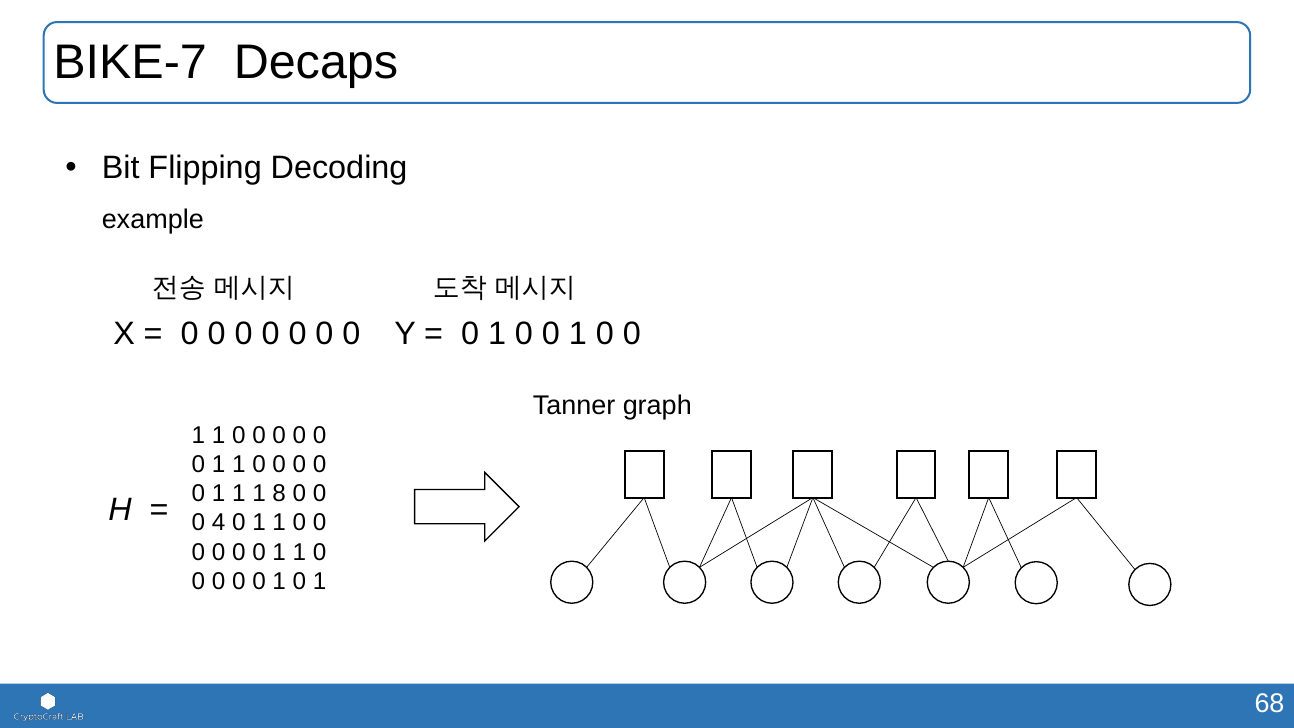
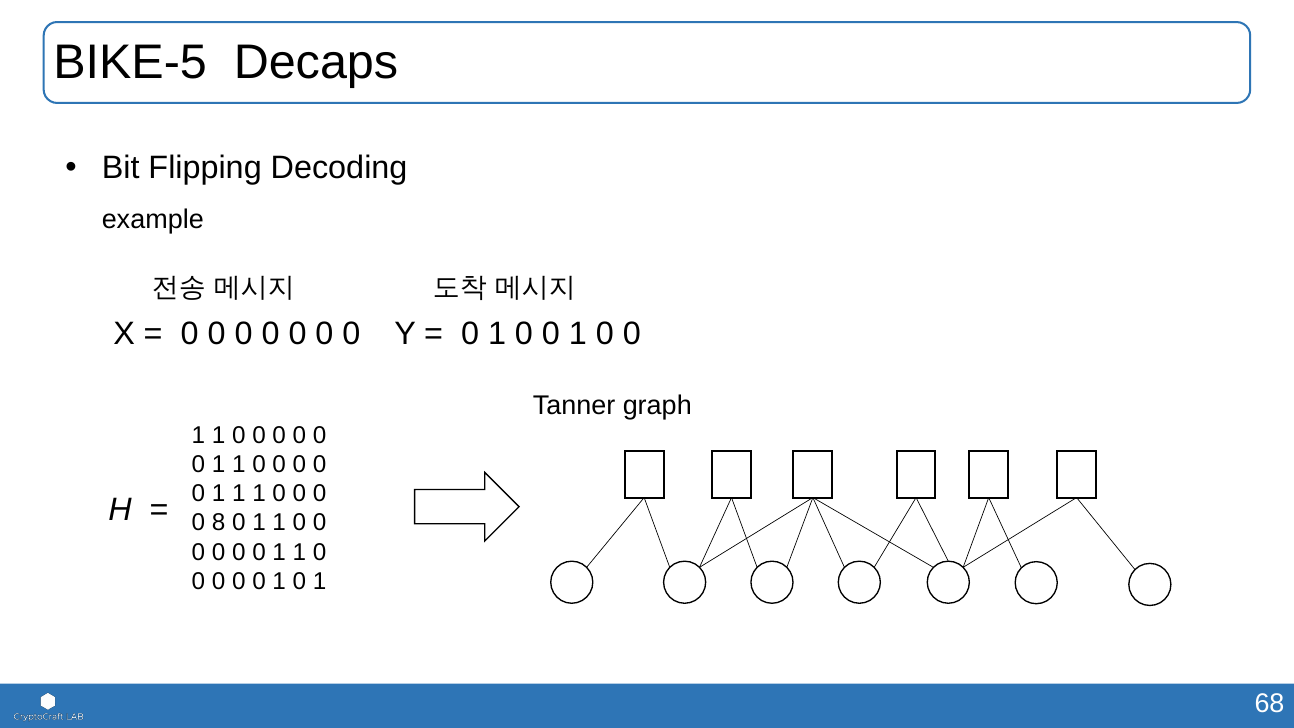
BIKE-7: BIKE-7 -> BIKE-5 (130, 62)
1 1 1 8: 8 -> 0 (279, 494)
4: 4 -> 8 (219, 523)
